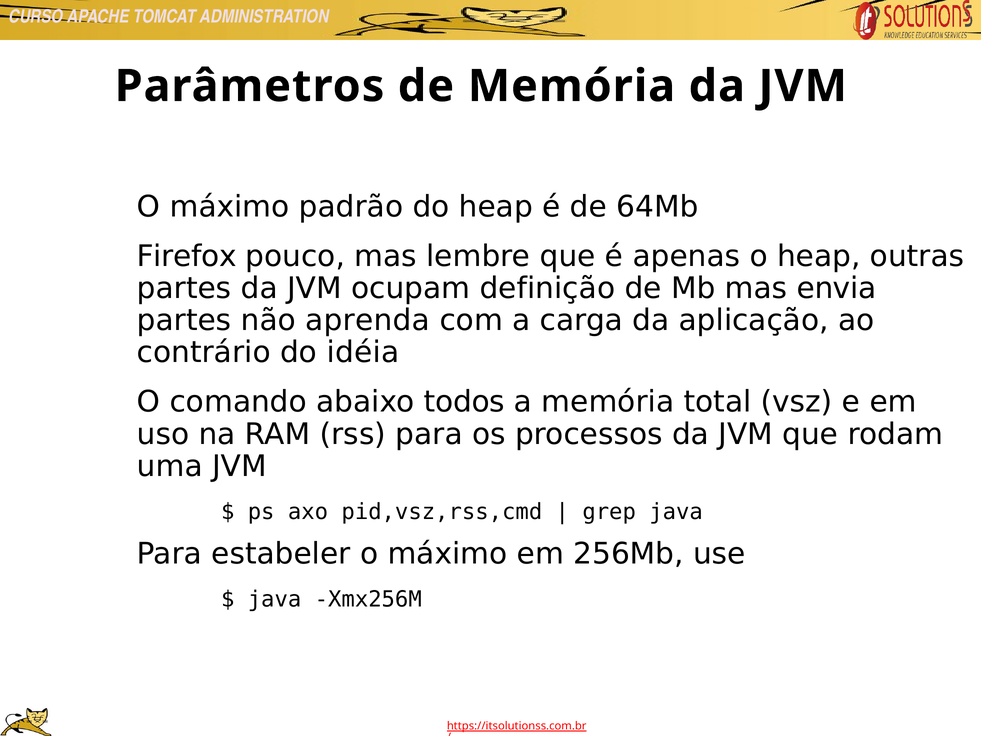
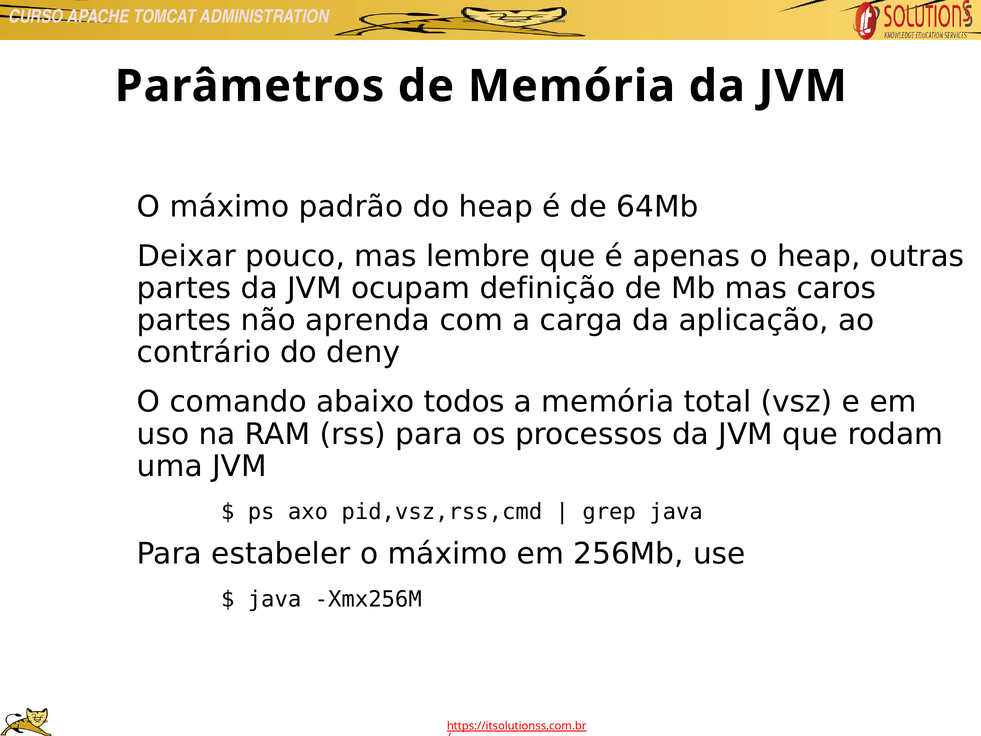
Firefox: Firefox -> Deixar (186, 256)
envia: envia -> caros (836, 288)
idéia: idéia -> deny (363, 352)
